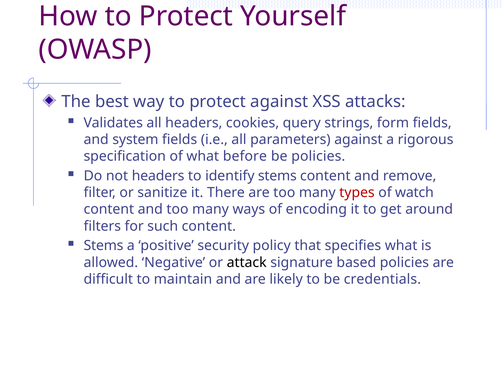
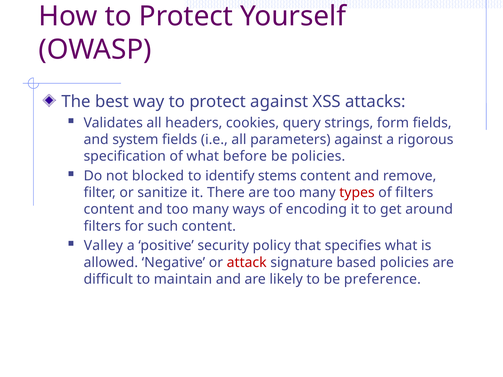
not headers: headers -> blocked (158, 176)
of watch: watch -> filters (414, 193)
Stems: Stems -> Valley (103, 246)
attack colour: black -> red (247, 263)
credentials: credentials -> preference (382, 279)
